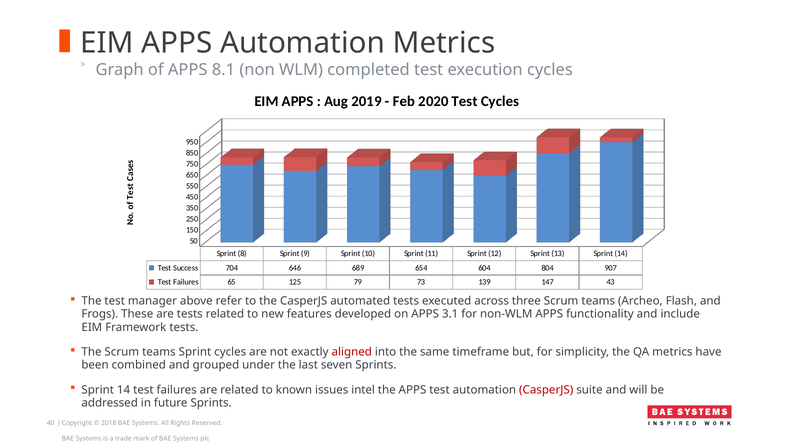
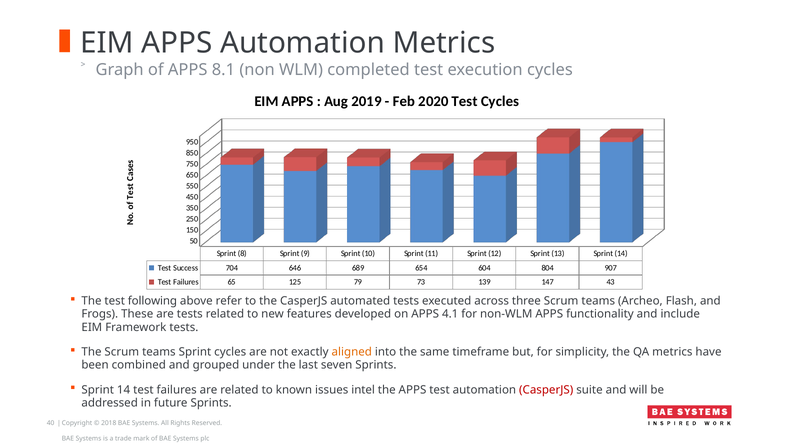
manager: manager -> following (152, 301)
3.1: 3.1 -> 4.1 (450, 314)
aligned colour: red -> orange (352, 352)
